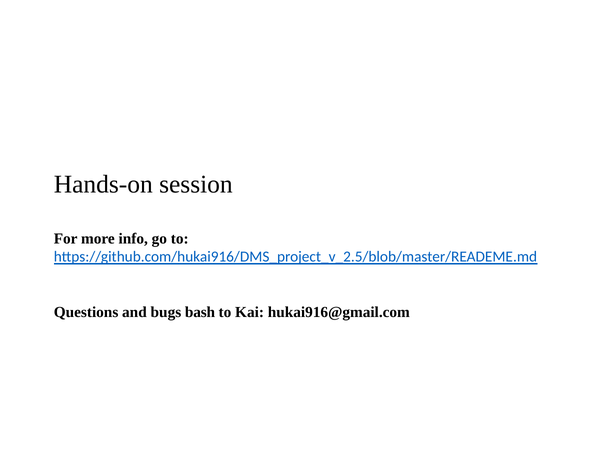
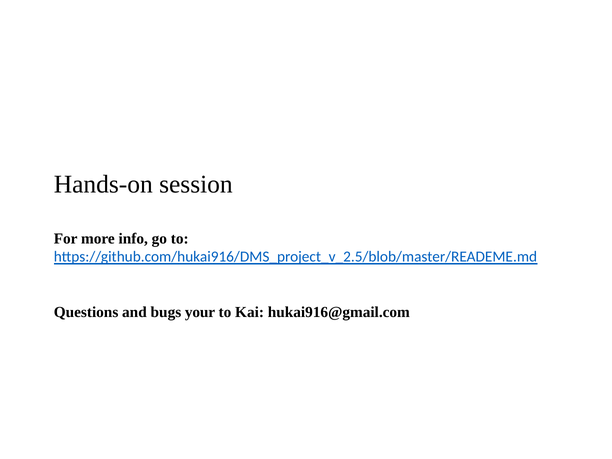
bash: bash -> your (200, 312)
